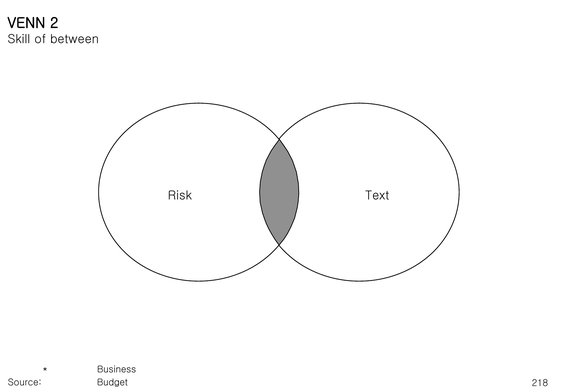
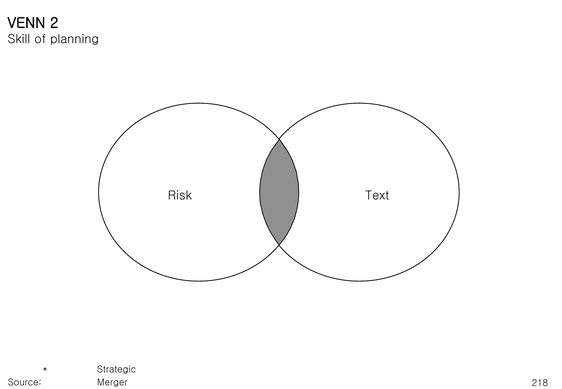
between: between -> planning (75, 39)
Business: Business -> Strategic (117, 369)
Budget: Budget -> Merger (112, 383)
